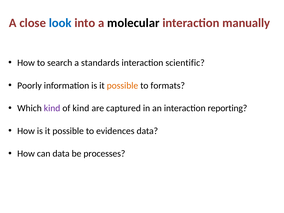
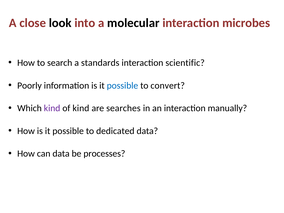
look colour: blue -> black (60, 23)
manually: manually -> microbes (246, 23)
possible colour: orange -> blue (122, 86)
formats: formats -> convert (168, 86)
captured: captured -> searches (123, 108)
reporting: reporting -> manually (227, 108)
evidences: evidences -> dedicated (115, 131)
